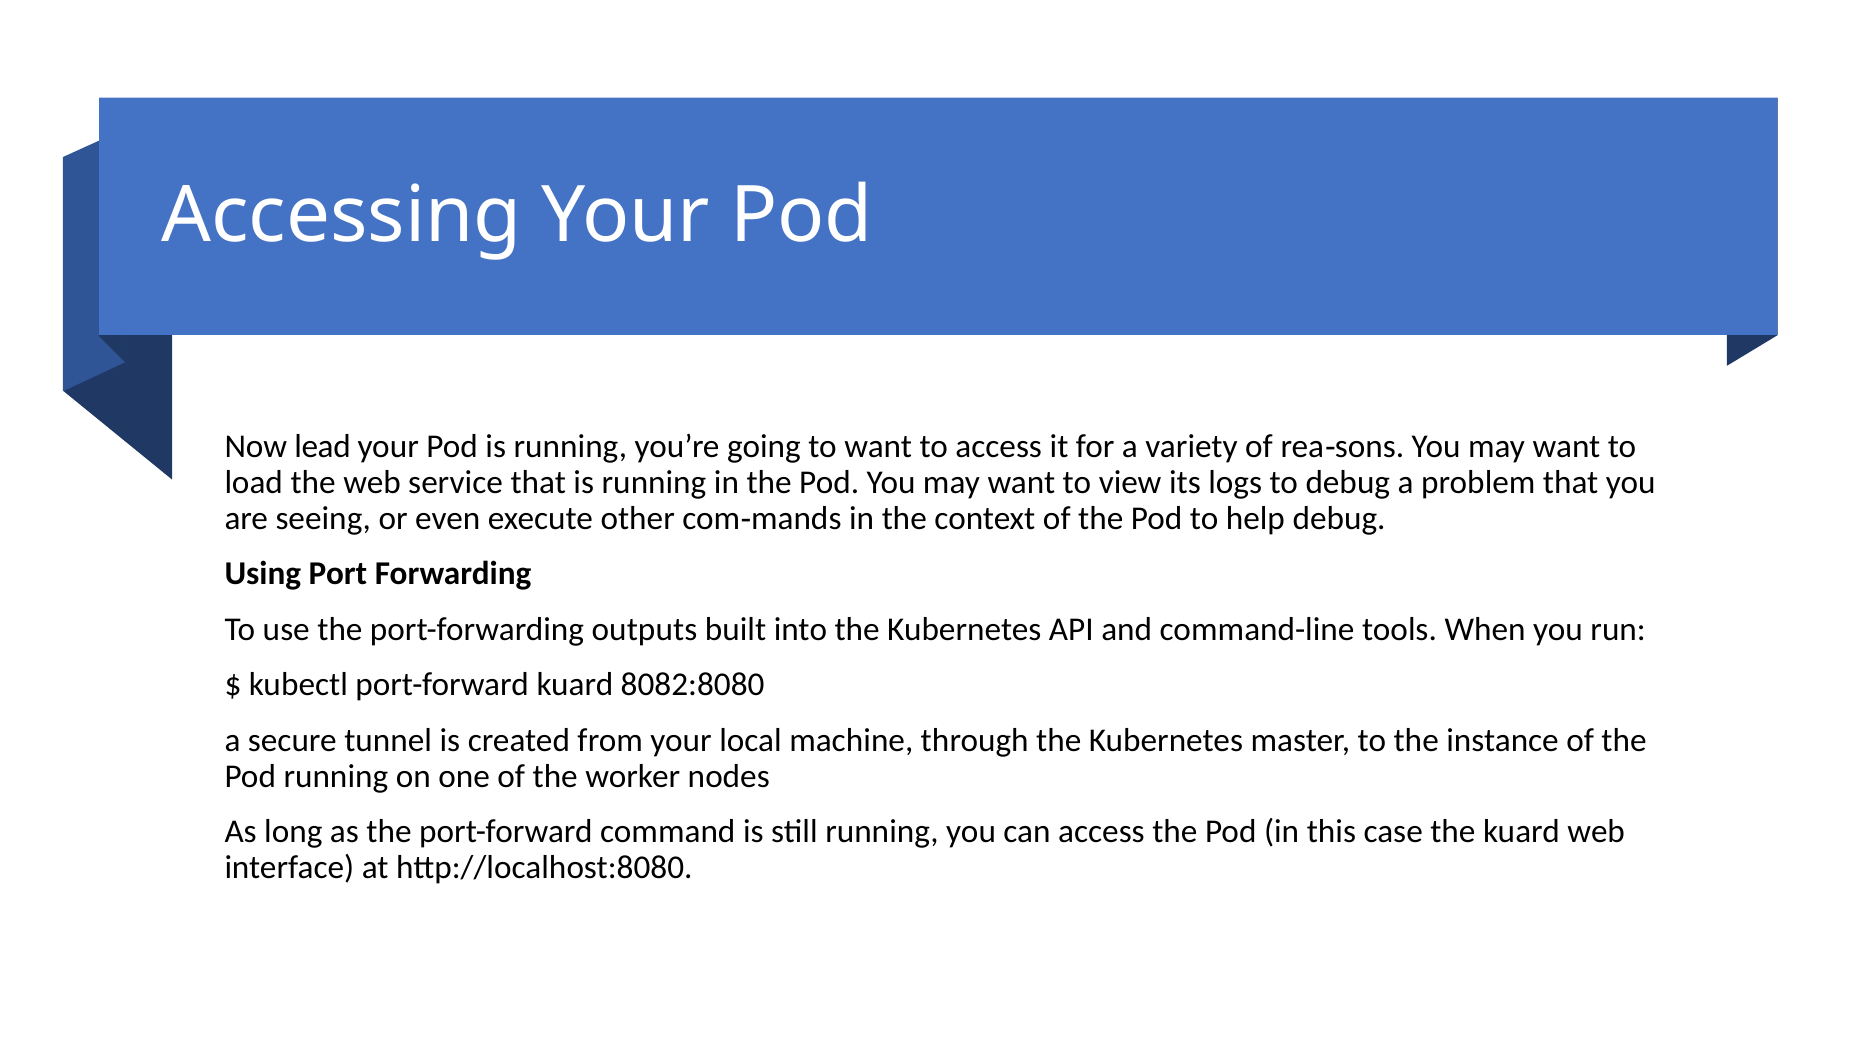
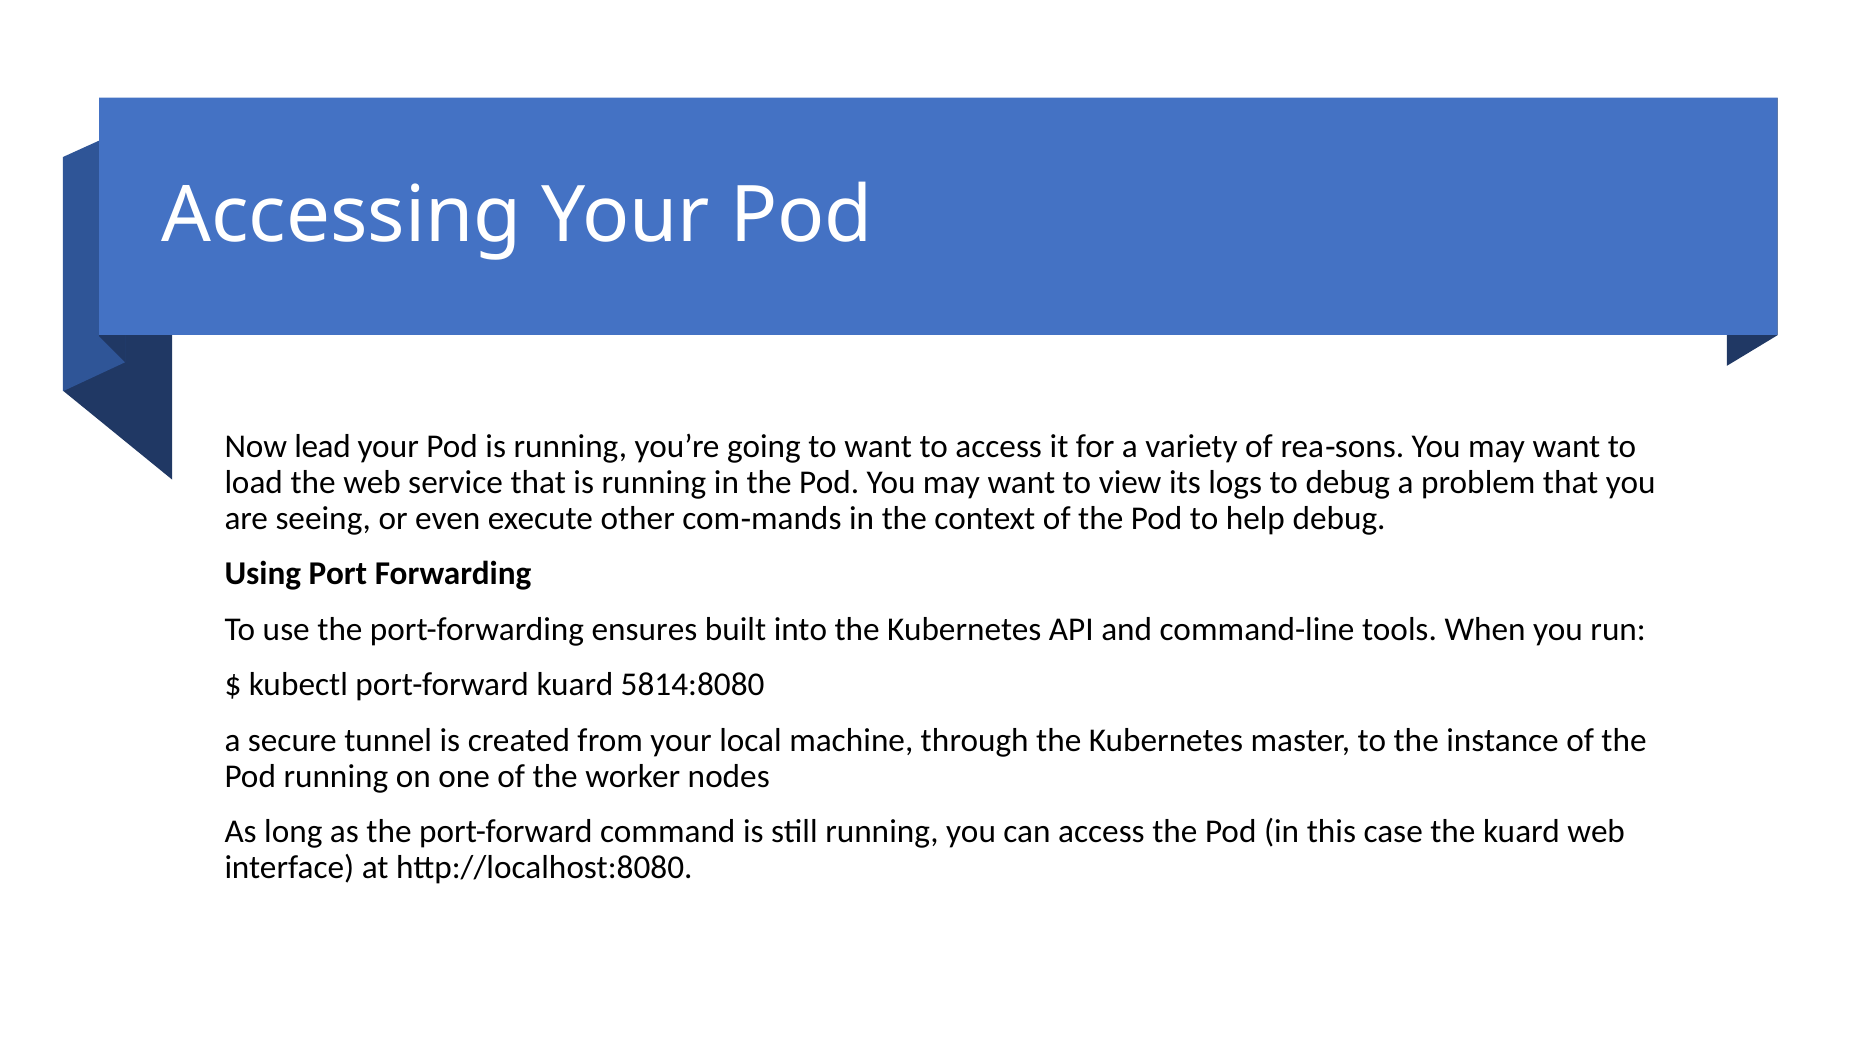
outputs: outputs -> ensures (644, 630)
8082:8080: 8082:8080 -> 5814:8080 (693, 685)
